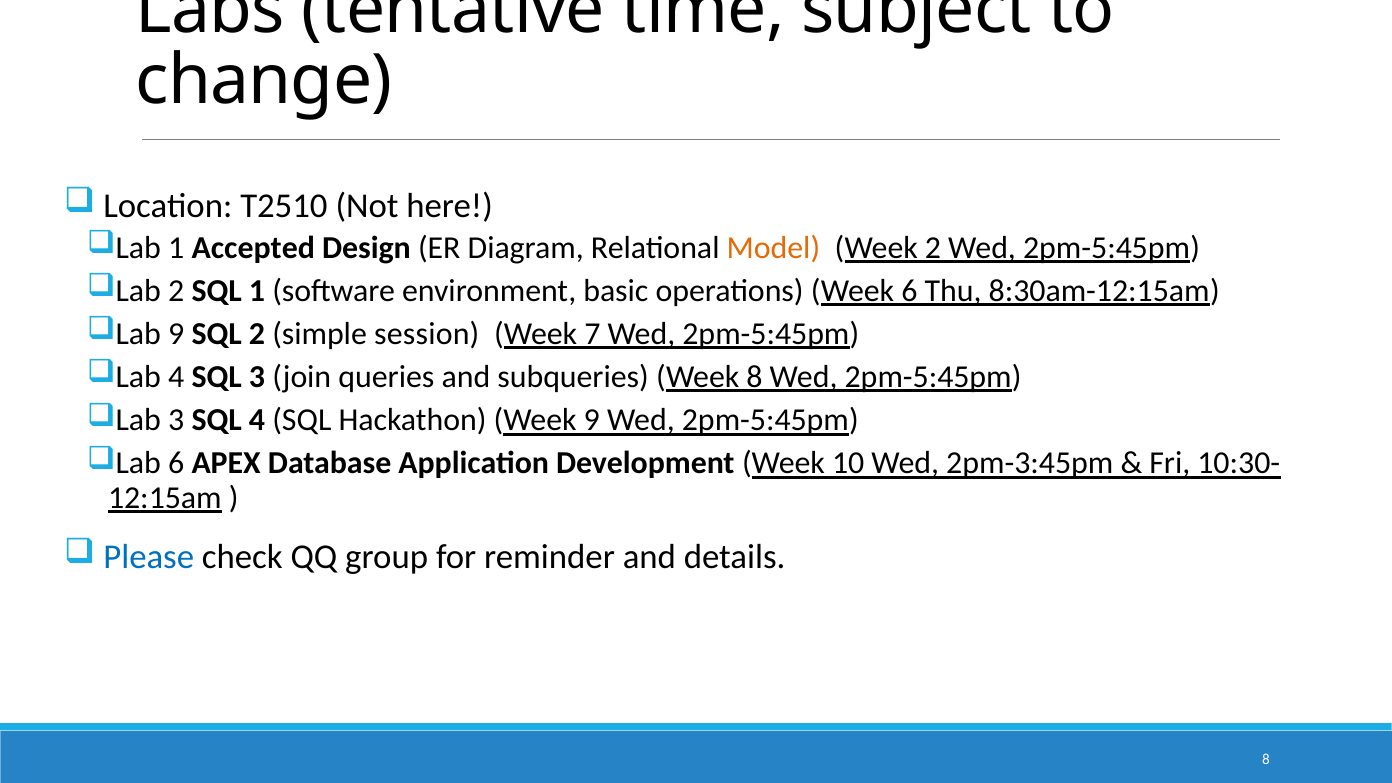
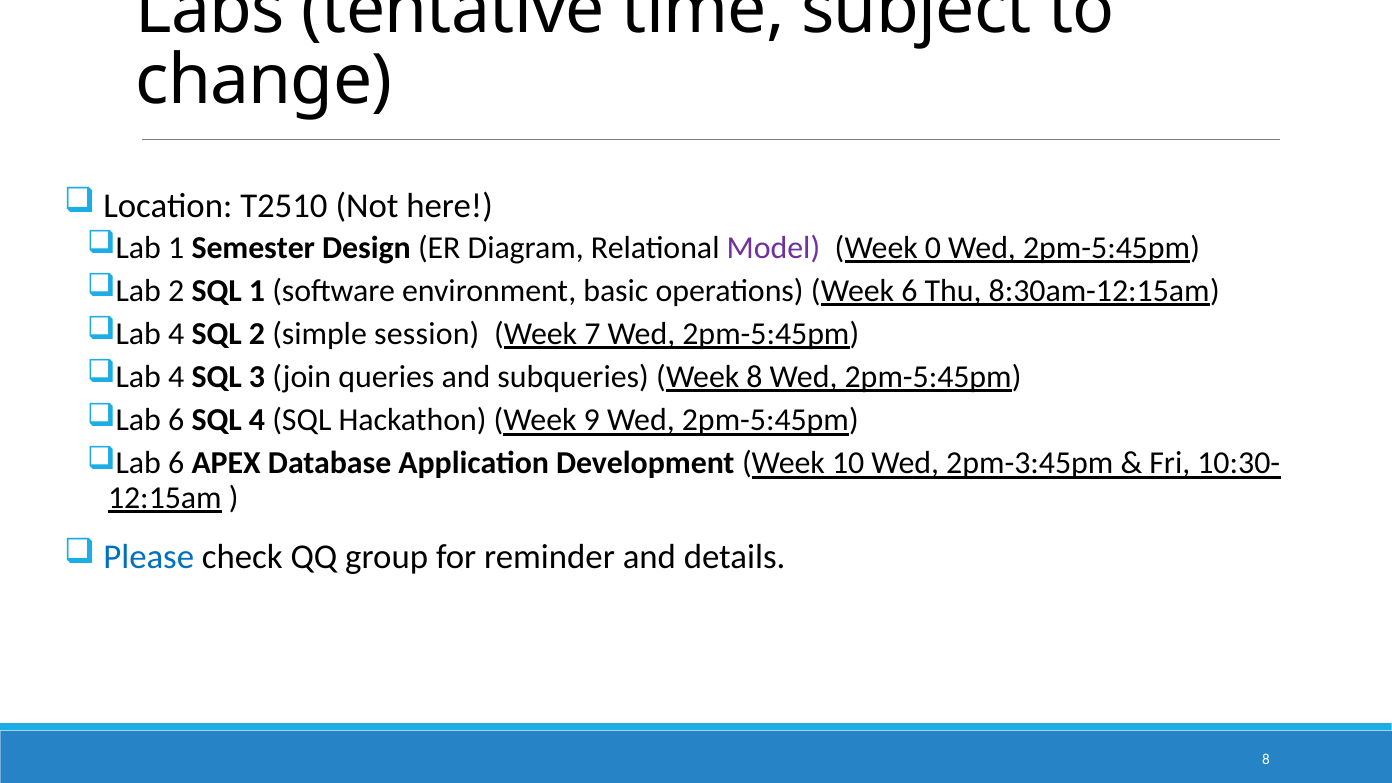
Accepted: Accepted -> Semester (253, 248)
Model colour: orange -> purple (773, 248)
Week 2: 2 -> 0 (933, 248)
9: 9 -> 4 (176, 334)
3: 3 -> 6 (176, 420)
